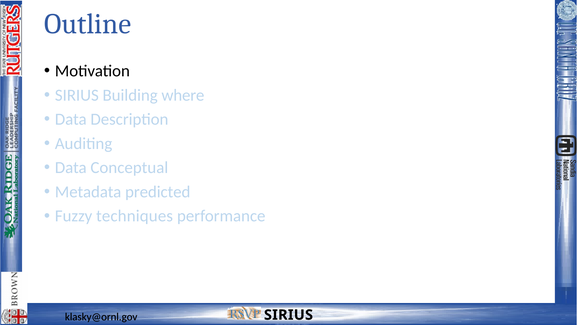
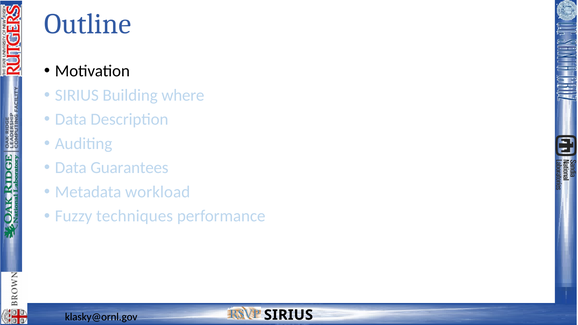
Conceptual: Conceptual -> Guarantees (129, 168)
predicted: predicted -> workload (158, 192)
